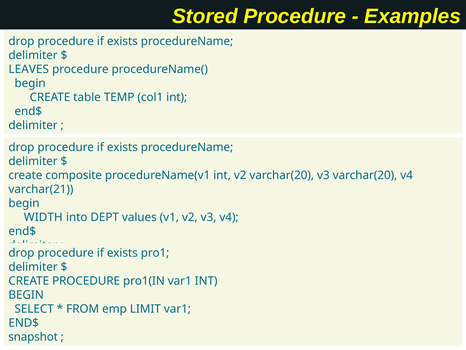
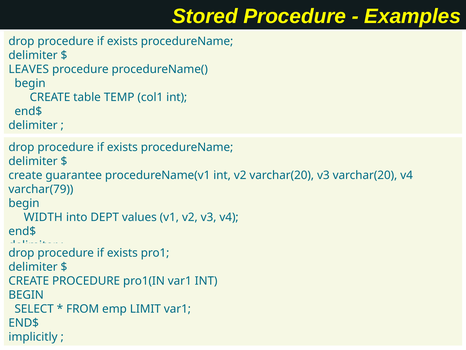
composite: composite -> guarantee (74, 175)
varchar(21: varchar(21 -> varchar(79 (41, 189)
snapshot: snapshot -> implicitly (33, 337)
